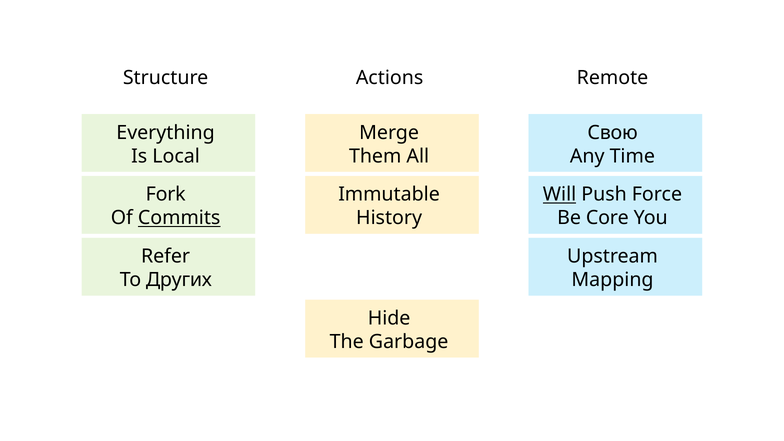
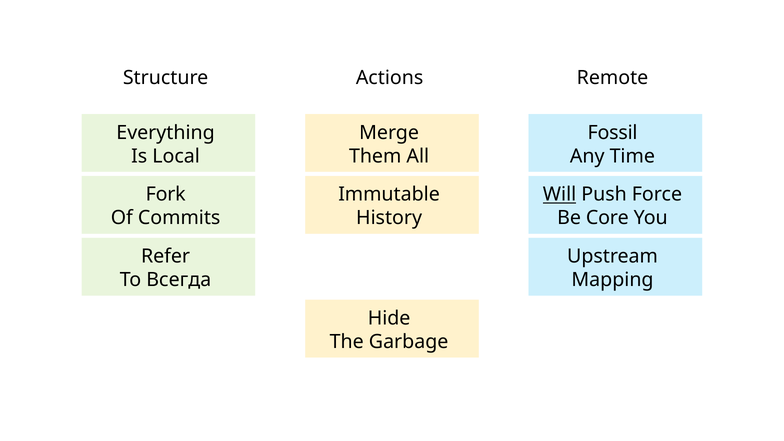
Свою: Свою -> Fossil (613, 133)
Commits underline: present -> none (179, 218)
Других: Других -> Всегда (179, 280)
